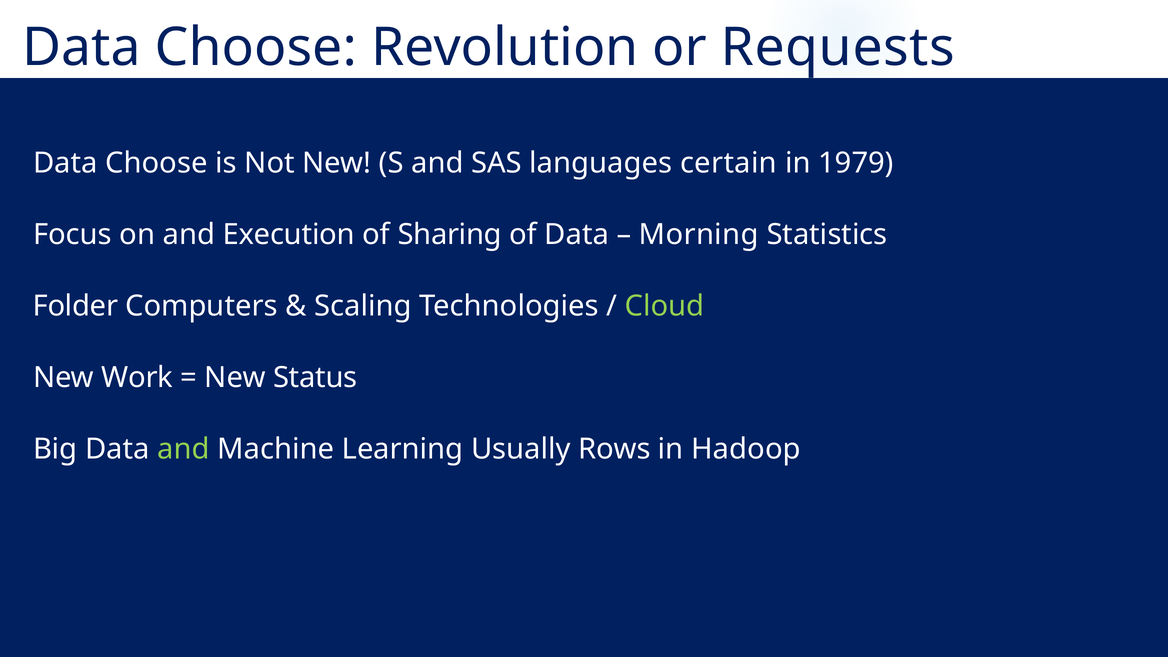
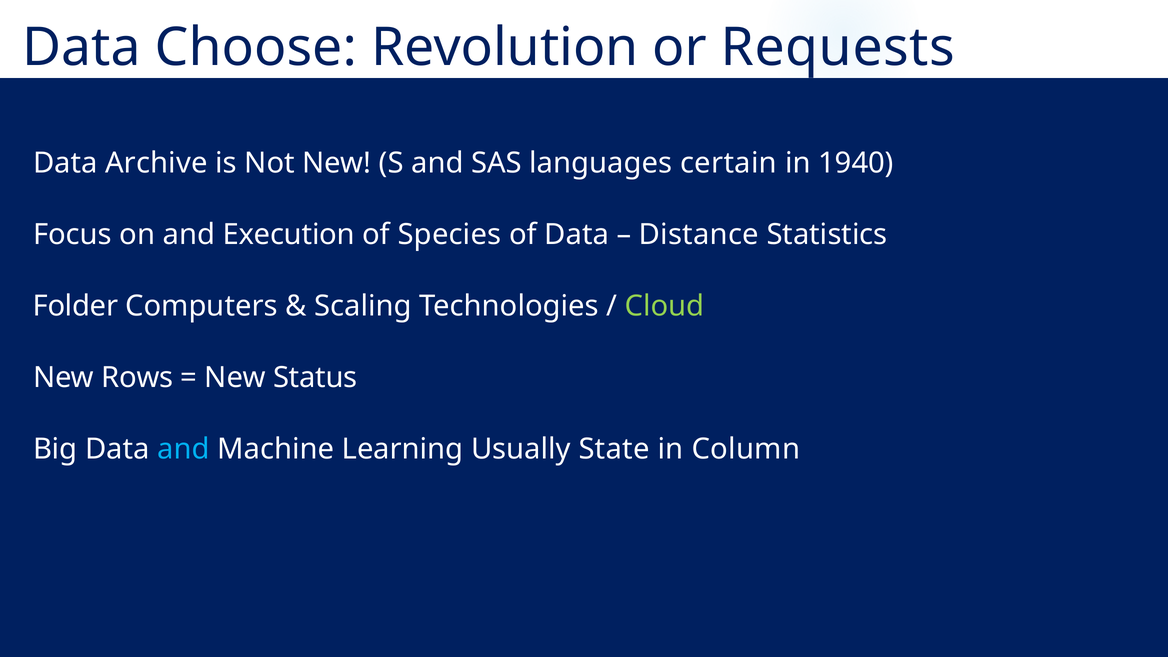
Choose: Choose -> Archive (156, 163)
1979: 1979 -> 1940 (856, 163)
Sharing: Sharing -> Species (449, 235)
Morning: Morning -> Distance (699, 235)
Work: Work -> Rows (137, 378)
and colour: light green -> light blue (183, 449)
Rows: Rows -> State (614, 449)
Hadoop: Hadoop -> Column (746, 449)
